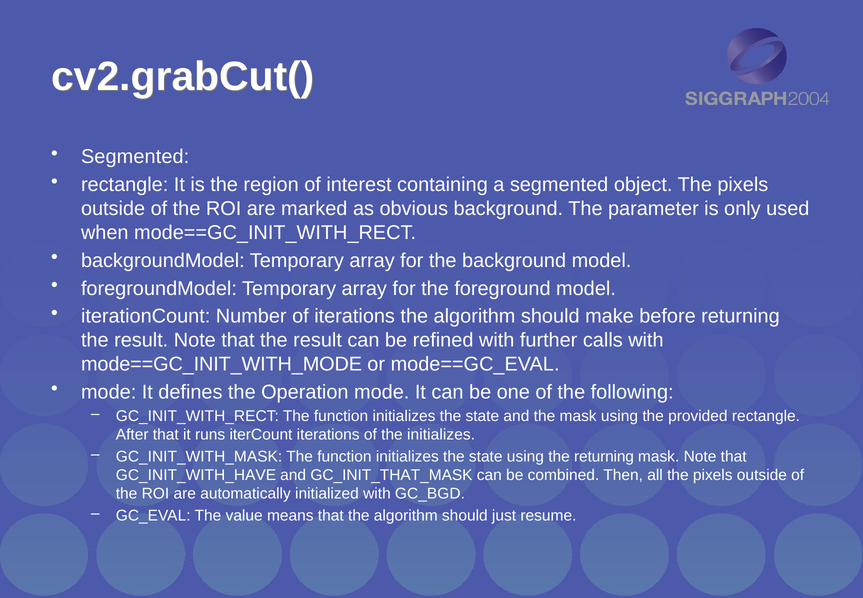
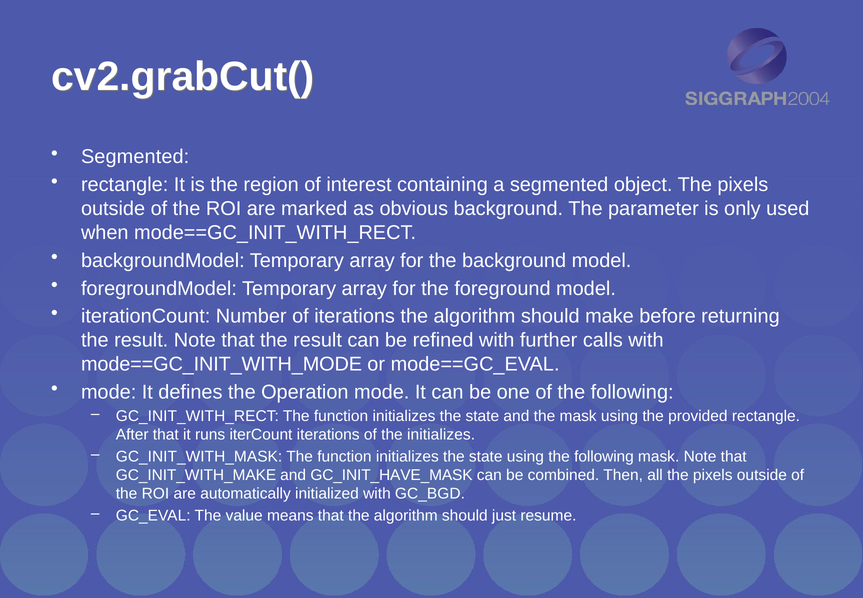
using the returning: returning -> following (604, 456)
GC_INIT_WITH_HAVE: GC_INIT_WITH_HAVE -> GC_INIT_WITH_MAKE (196, 475)
GC_INIT_THAT_MASK: GC_INIT_THAT_MASK -> GC_INIT_HAVE_MASK (392, 475)
